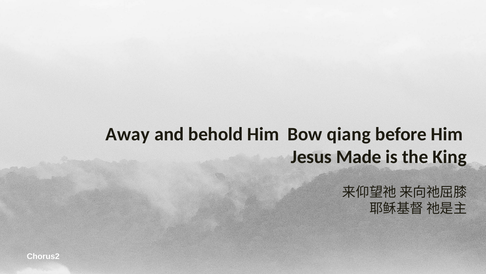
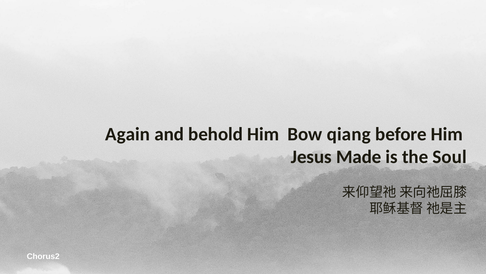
Away: Away -> Again (128, 134)
King: King -> Soul (450, 157)
